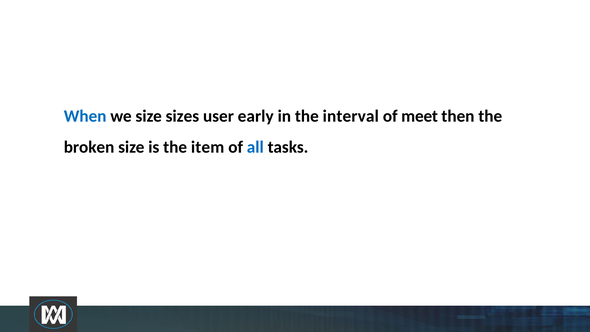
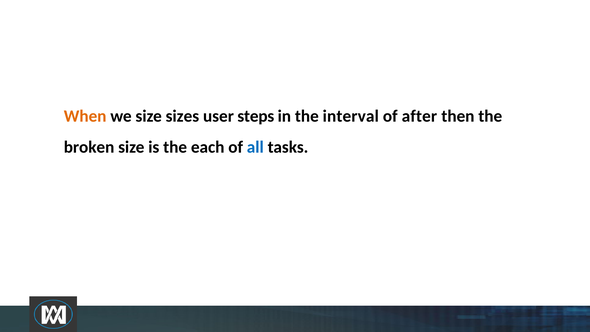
When colour: blue -> orange (85, 116)
early: early -> steps (256, 116)
meet: meet -> after (419, 116)
item: item -> each (208, 147)
